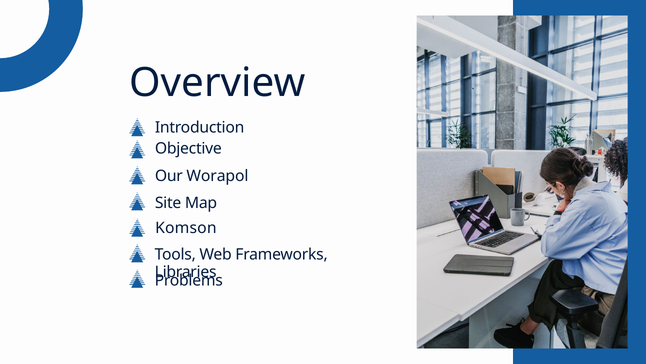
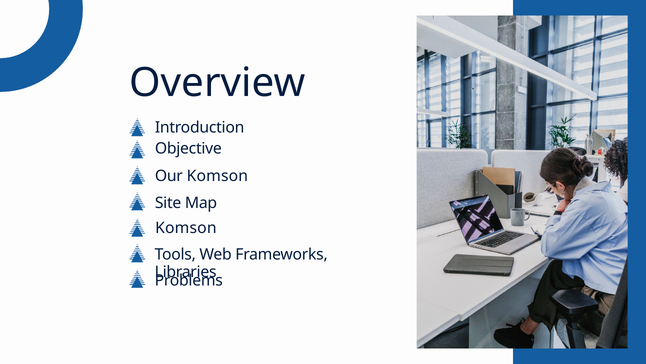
Our Worapol: Worapol -> Komson (217, 176)
